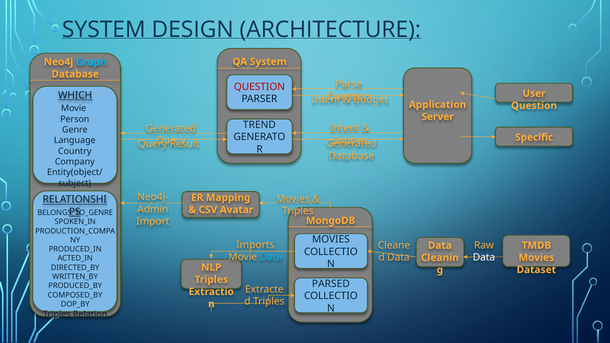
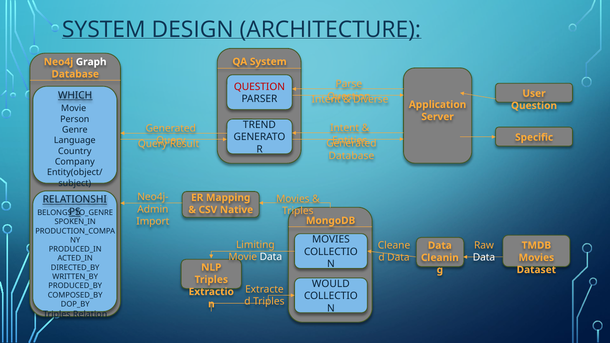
Graph colour: light blue -> white (91, 62)
Budget: Budget -> Diverse (371, 100)
Avatar: Avatar -> Native (236, 210)
Imports: Imports -> Limiting (255, 245)
Data colour: light blue -> white (271, 257)
PARSED: PARSED -> WOULD (331, 284)
